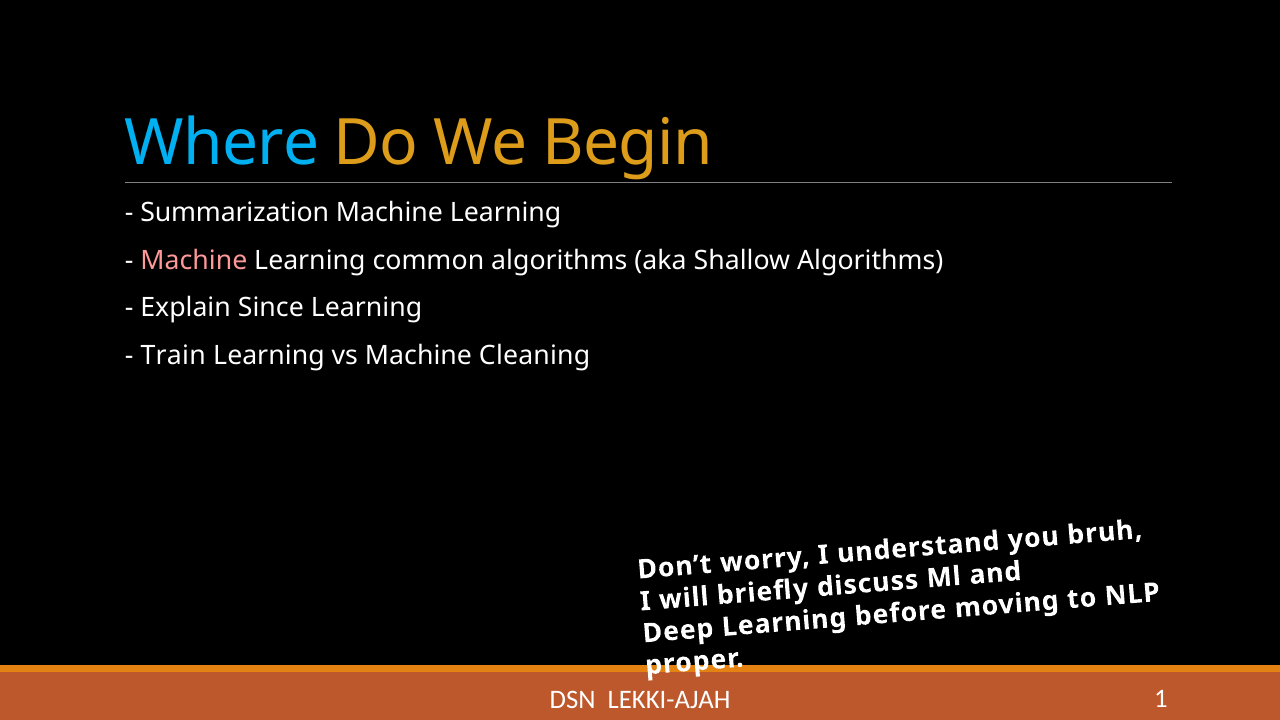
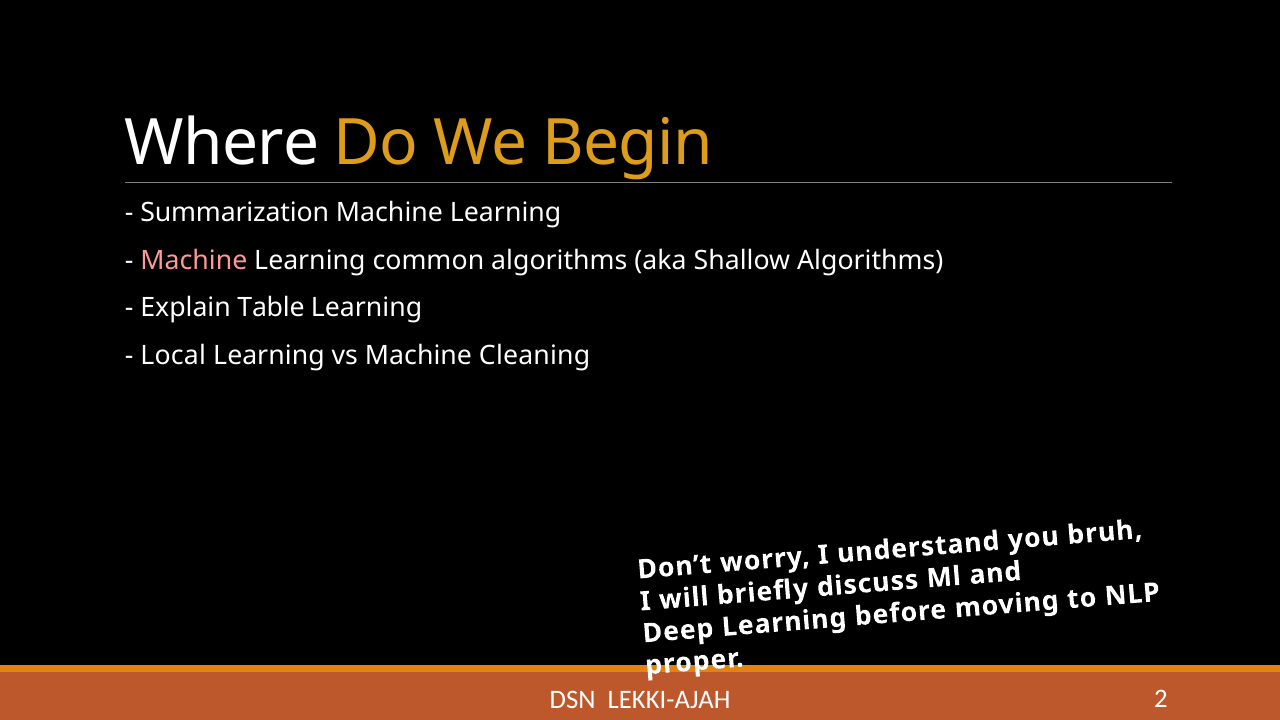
Where colour: light blue -> white (222, 143)
Since: Since -> Table (271, 308)
Train: Train -> Local (173, 355)
1: 1 -> 2 (1161, 699)
